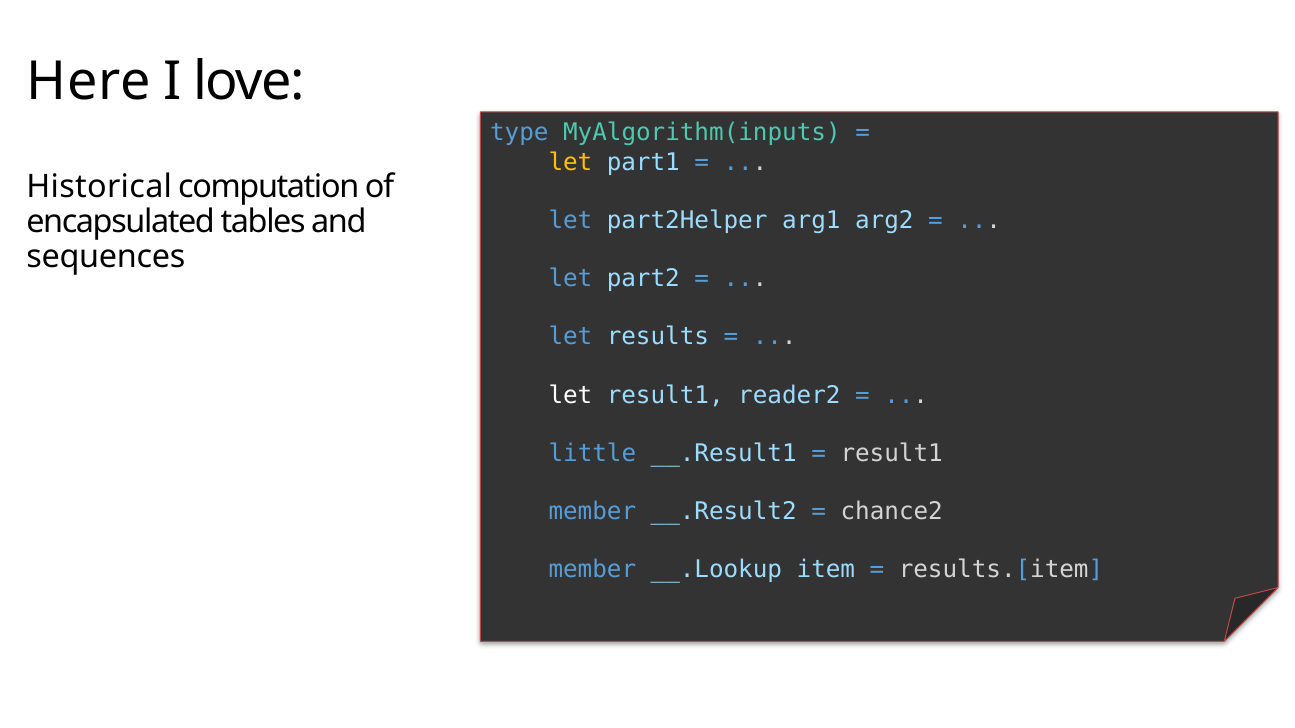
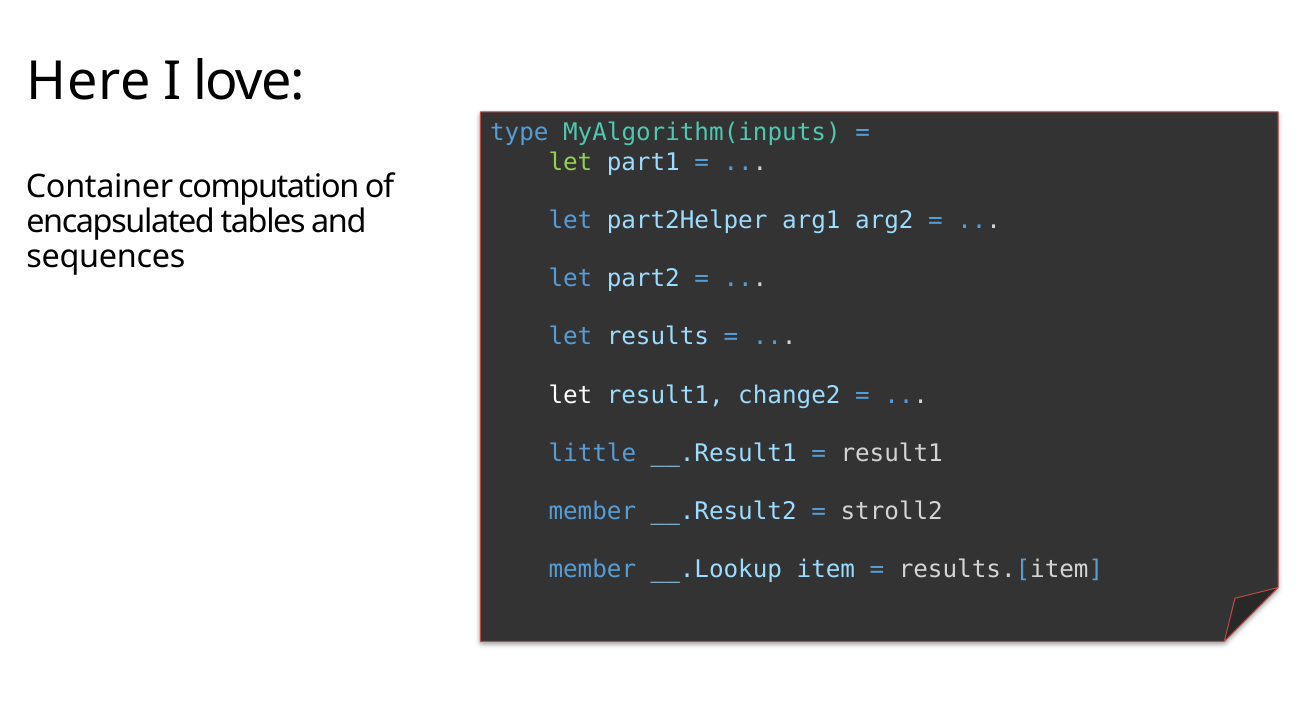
let colour: yellow -> light green (570, 162)
Historical: Historical -> Container (100, 187)
reader2: reader2 -> change2 (789, 395)
chance2: chance2 -> stroll2 (892, 512)
